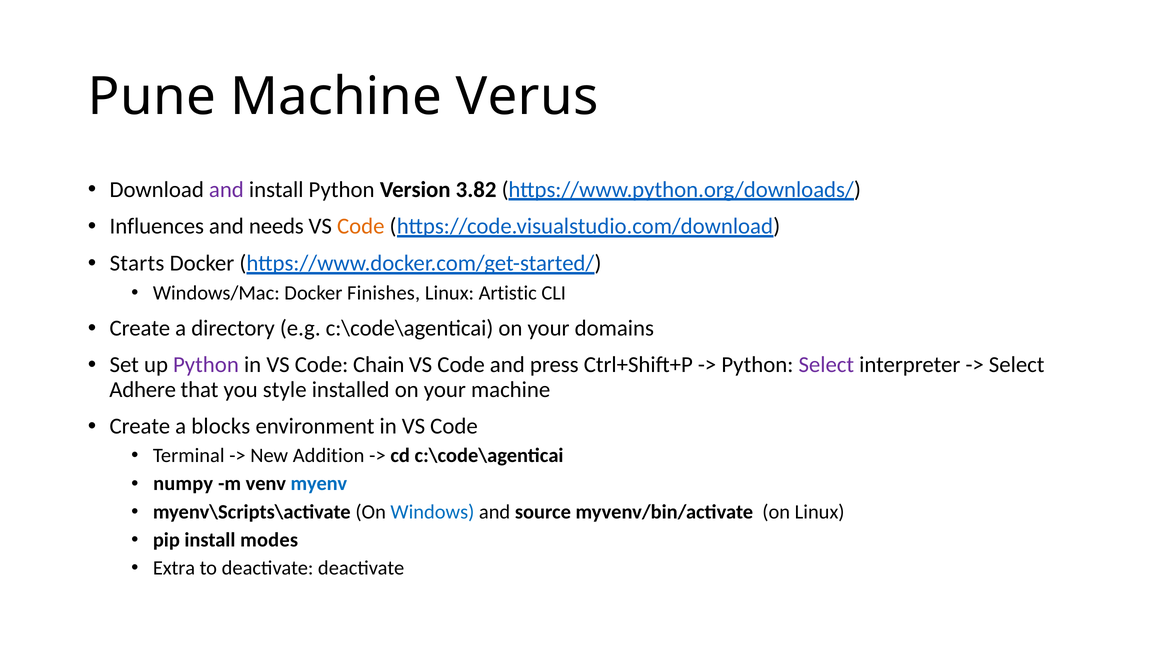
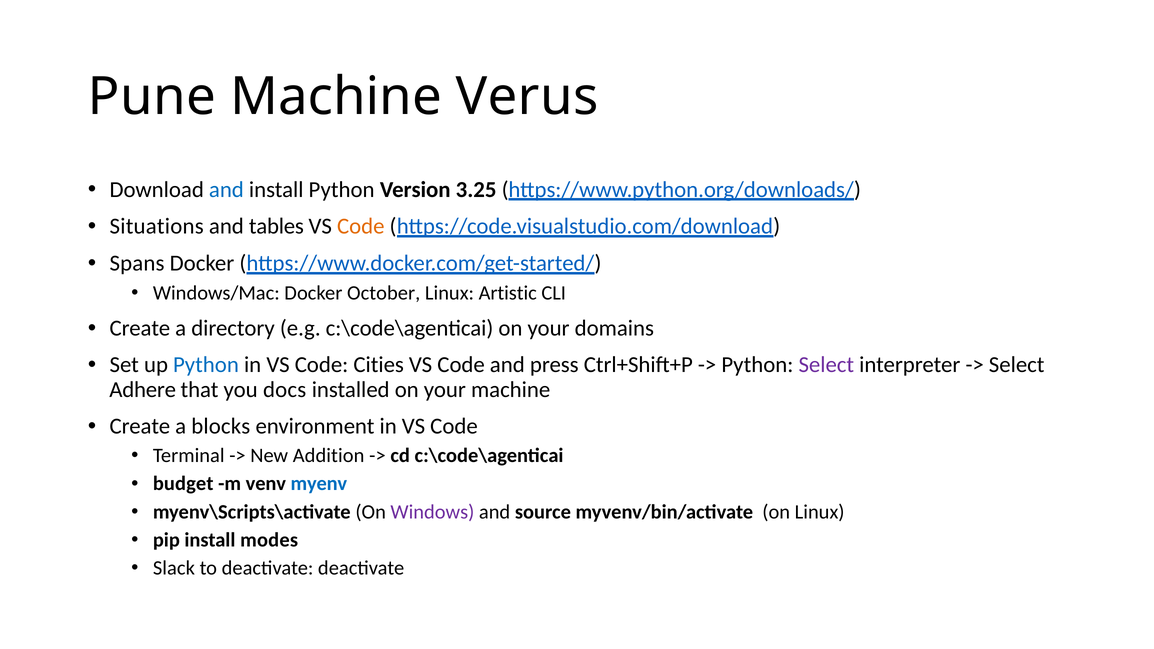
and colour: purple -> blue (226, 190)
3.82: 3.82 -> 3.25 (476, 190)
Influences: Influences -> Situations (157, 226)
needs: needs -> tables (276, 226)
Starts: Starts -> Spans (137, 263)
Finishes: Finishes -> October (384, 293)
Python colour: purple -> blue (206, 365)
Chain: Chain -> Cities (379, 365)
style: style -> docs (285, 390)
numpy: numpy -> budget (183, 484)
Windows colour: blue -> purple (432, 512)
Extra: Extra -> Slack (174, 568)
